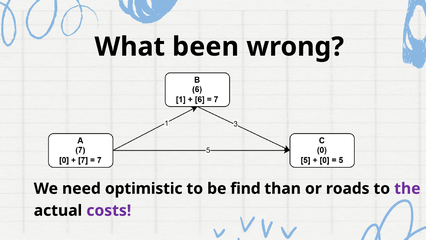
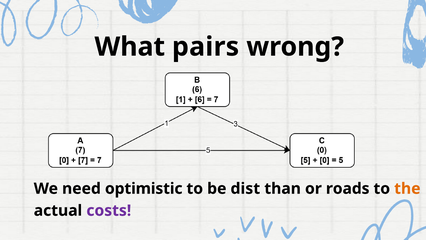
been: been -> pairs (206, 47)
find: find -> dist (245, 188)
the colour: purple -> orange (407, 188)
